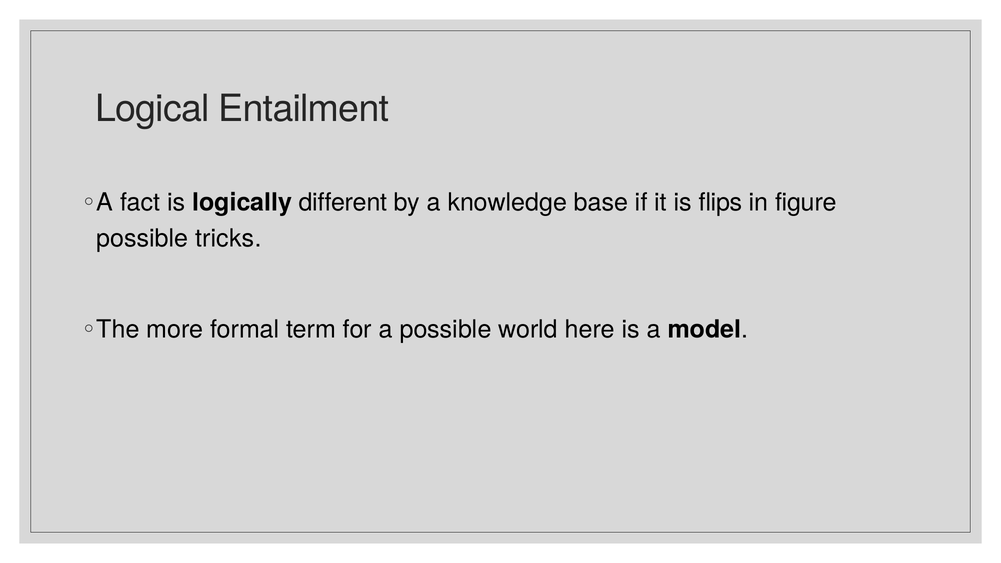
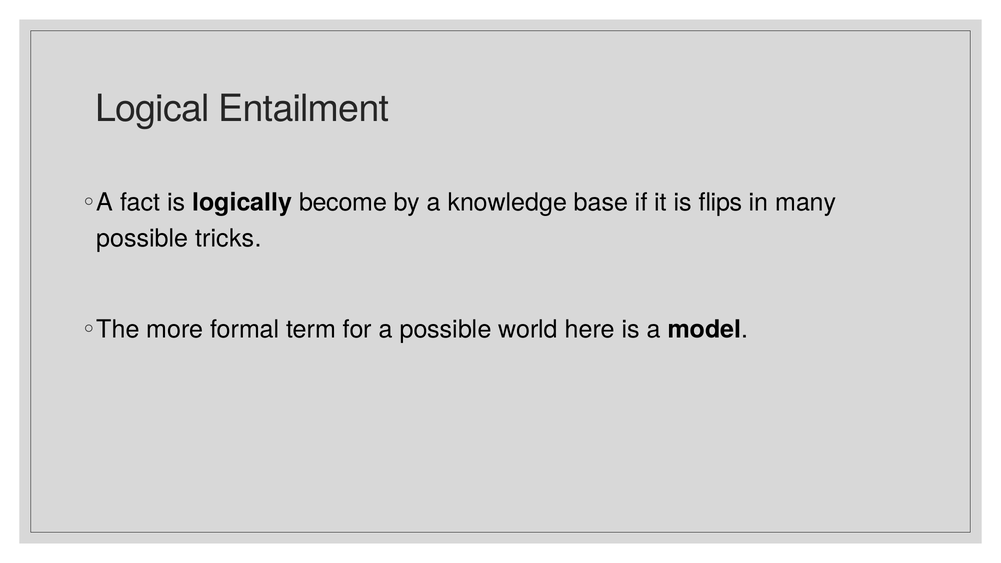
different: different -> become (343, 203)
figure: figure -> many (806, 203)
